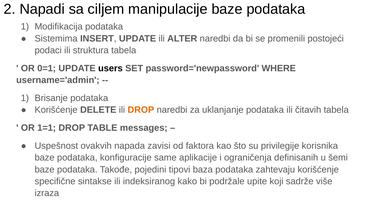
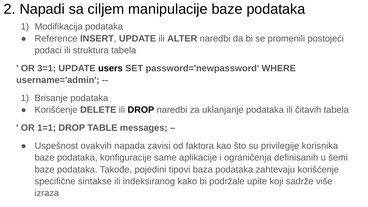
Sistemima: Sistemima -> Reference (56, 38)
0=1: 0=1 -> 3=1 (47, 68)
DROP colour: orange -> black (141, 110)
